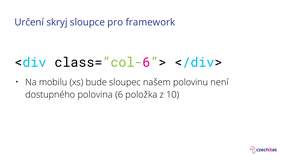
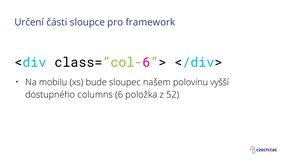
skryj: skryj -> části (57, 22)
není: není -> vyšší (220, 82)
polovina: polovina -> columns (95, 95)
10: 10 -> 52 (173, 95)
